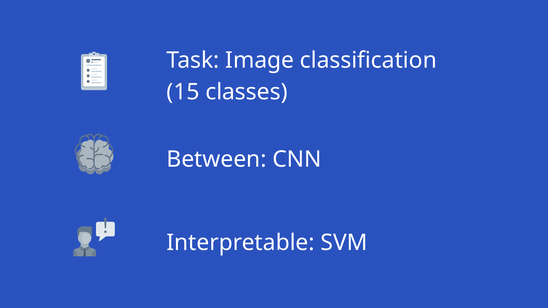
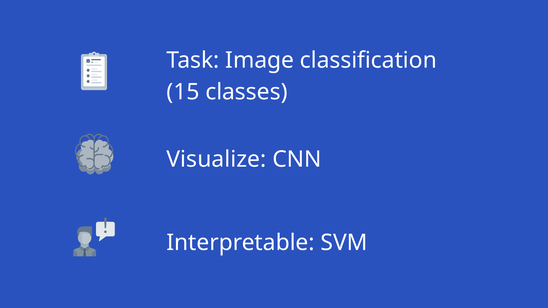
Between: Between -> Visualize (216, 160)
